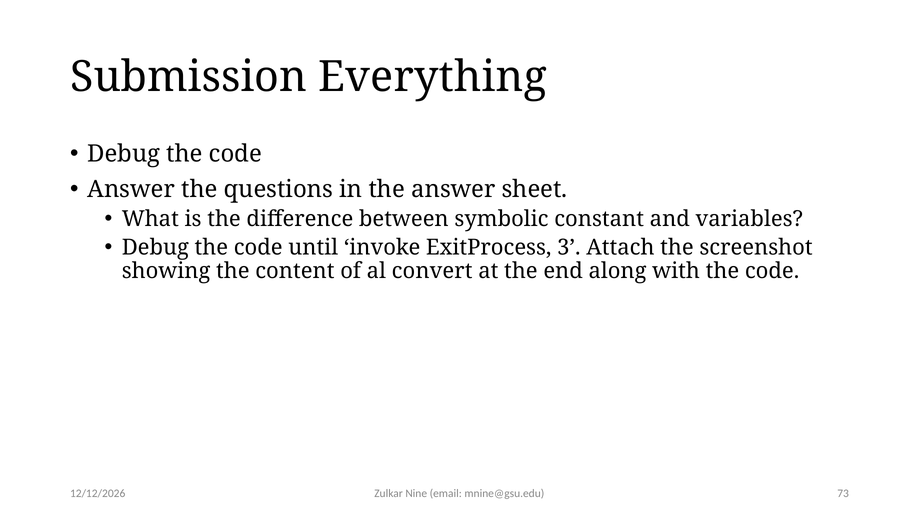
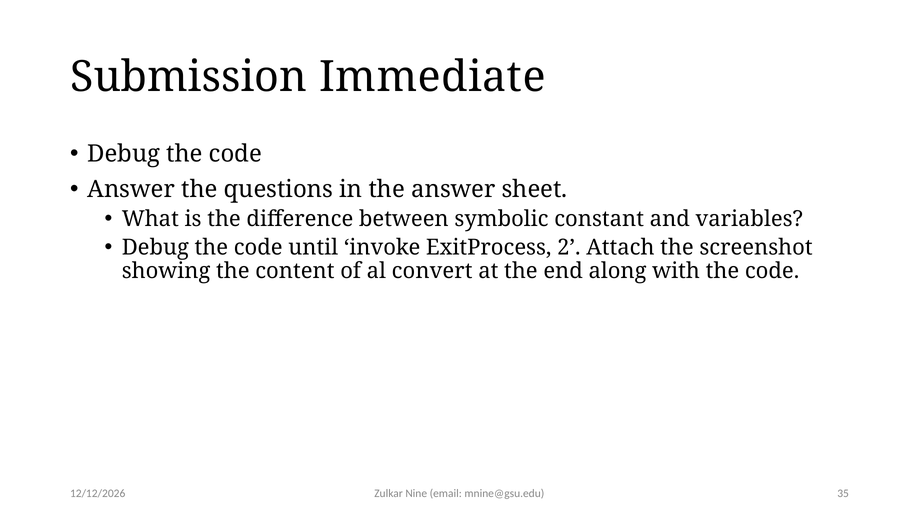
Everything: Everything -> Immediate (432, 77)
3: 3 -> 2 (569, 247)
73: 73 -> 35 (843, 494)
